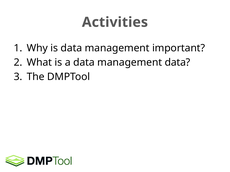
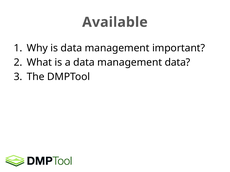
Activities: Activities -> Available (115, 22)
